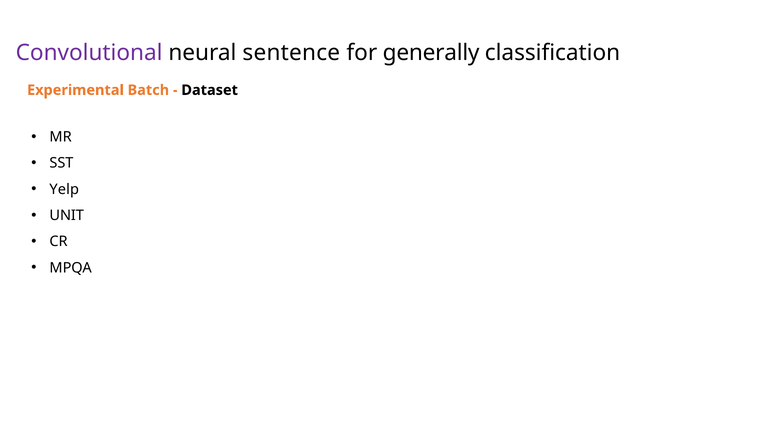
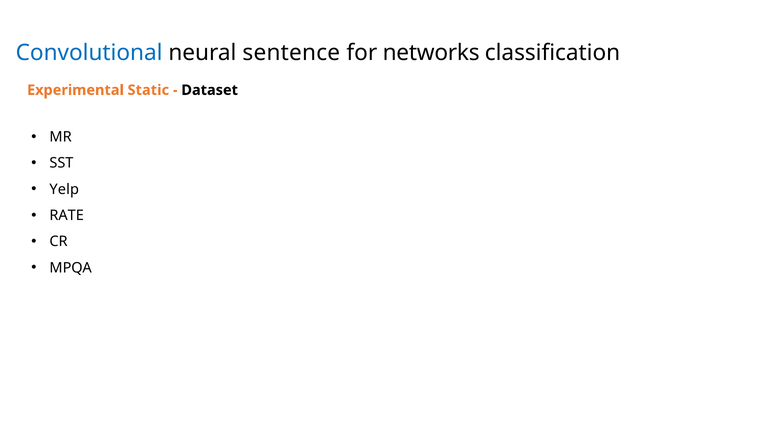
Convolutional colour: purple -> blue (89, 53)
generally: generally -> networks (431, 53)
Batch: Batch -> Static (148, 90)
UNIT: UNIT -> RATE (67, 215)
